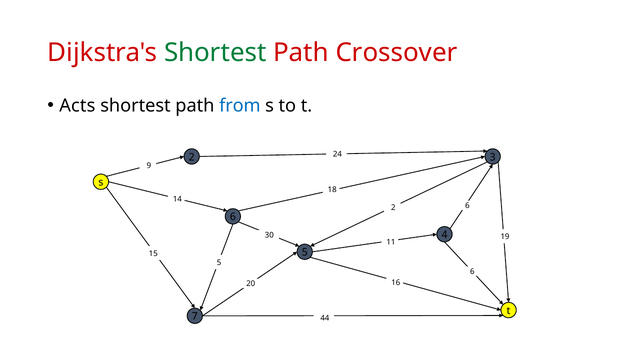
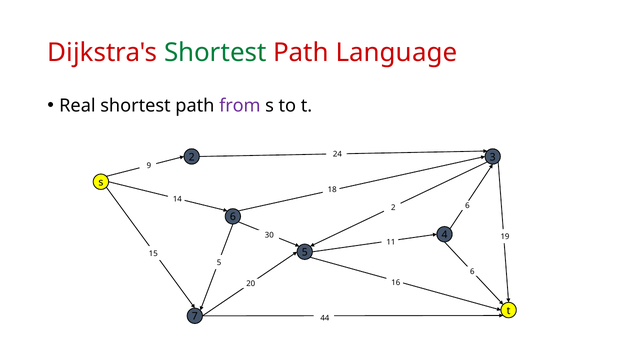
Crossover: Crossover -> Language (396, 52)
Acts: Acts -> Real (77, 105)
from colour: blue -> purple (240, 105)
